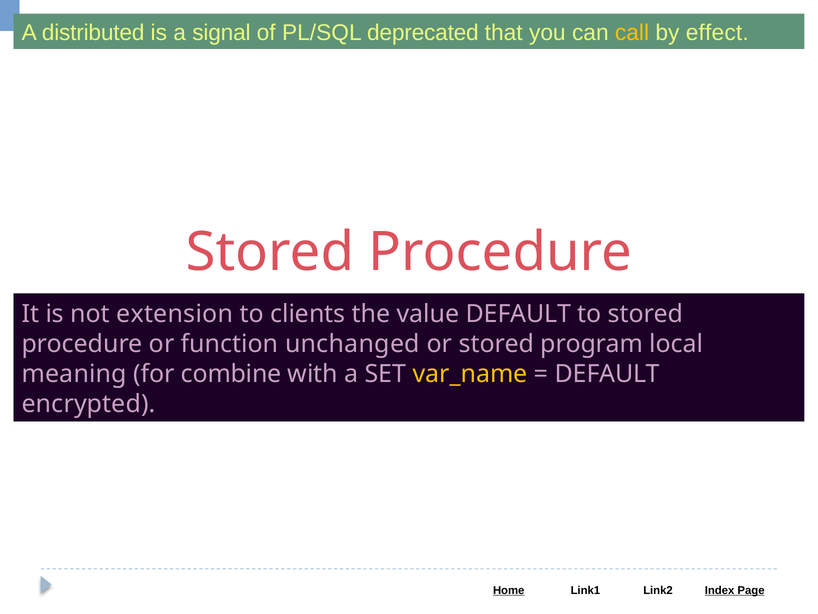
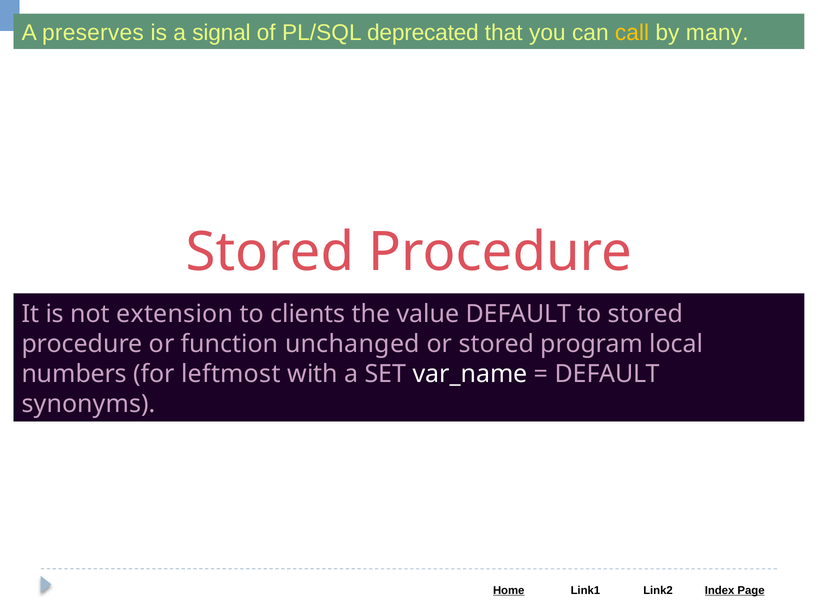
distributed: distributed -> preserves (93, 33)
effect: effect -> many (717, 33)
meaning: meaning -> numbers (74, 374)
combine: combine -> leftmost (231, 374)
var_name colour: yellow -> white (470, 374)
encrypted: encrypted -> synonyms (89, 404)
